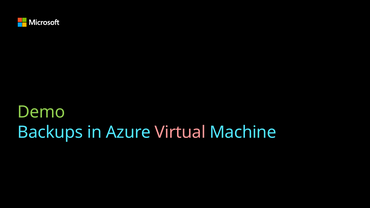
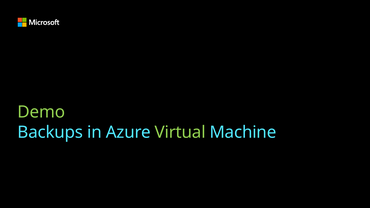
Virtual colour: pink -> light green (180, 132)
